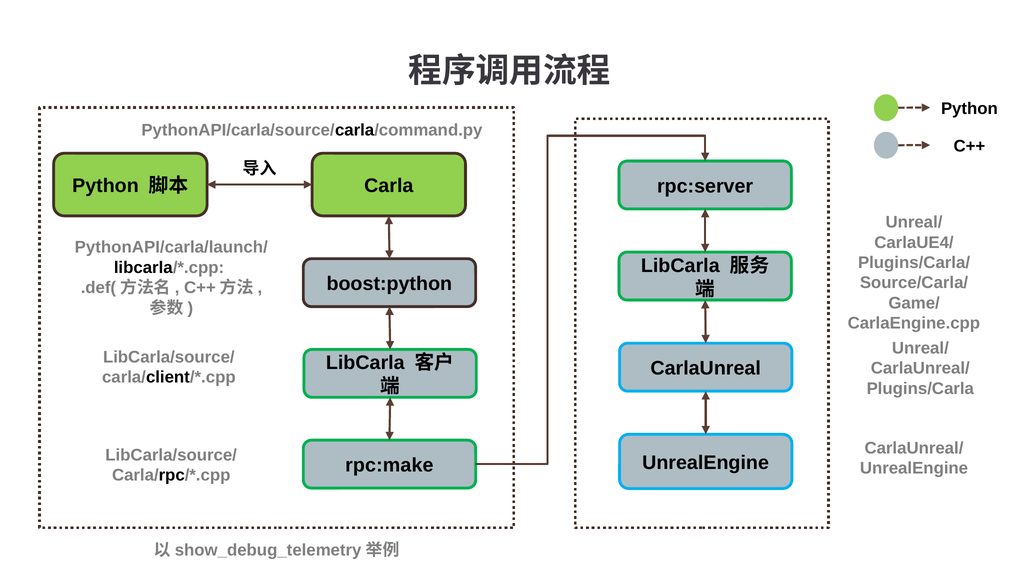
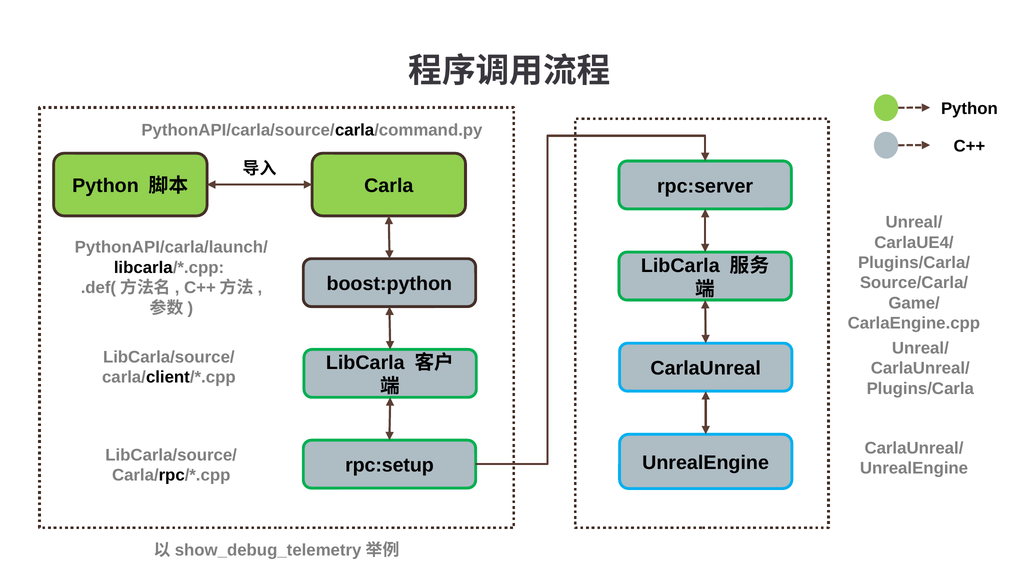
rpc:make: rpc:make -> rpc:setup (389, 466)
